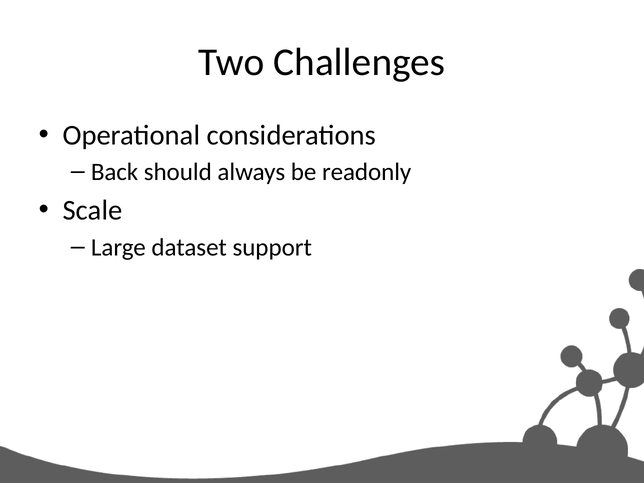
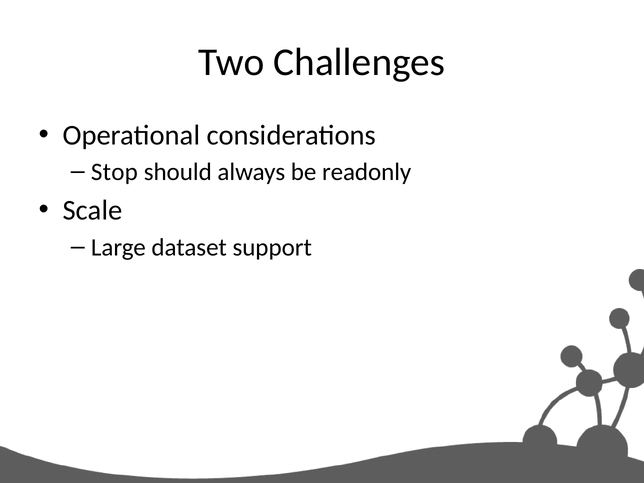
Back: Back -> Stop (114, 172)
